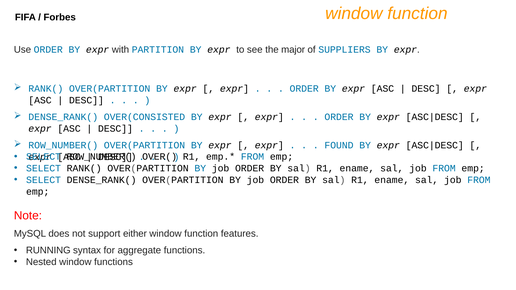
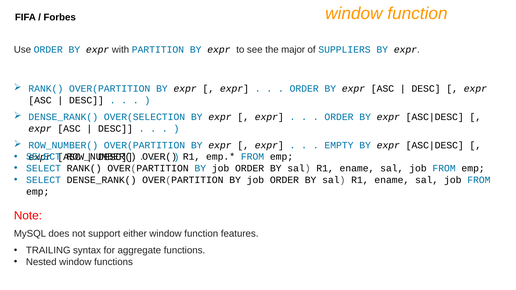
OVER(CONSISTED: OVER(CONSISTED -> OVER(SELECTION (144, 117)
FOUND: FOUND -> EMPTY (339, 146)
RUNNING: RUNNING -> TRAILING (48, 251)
